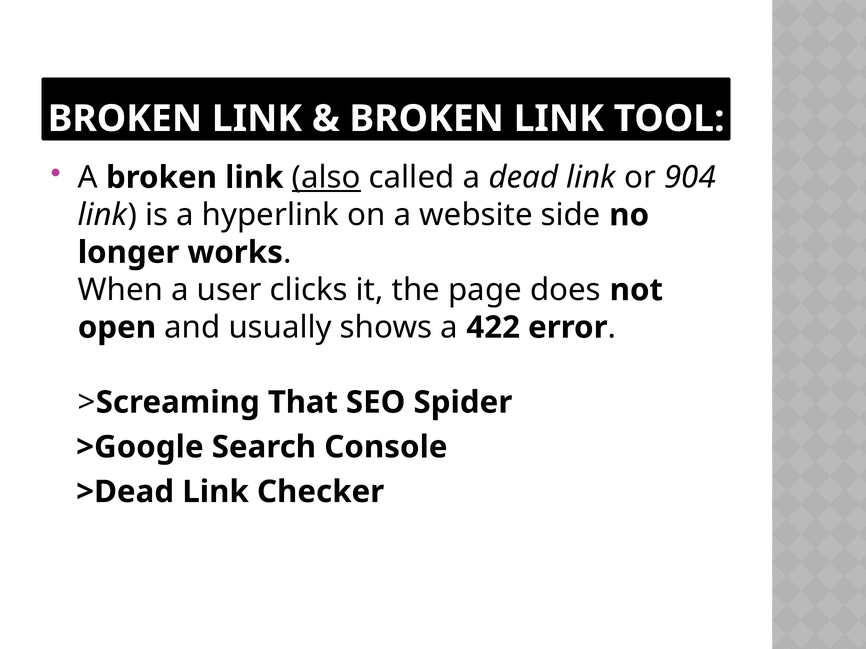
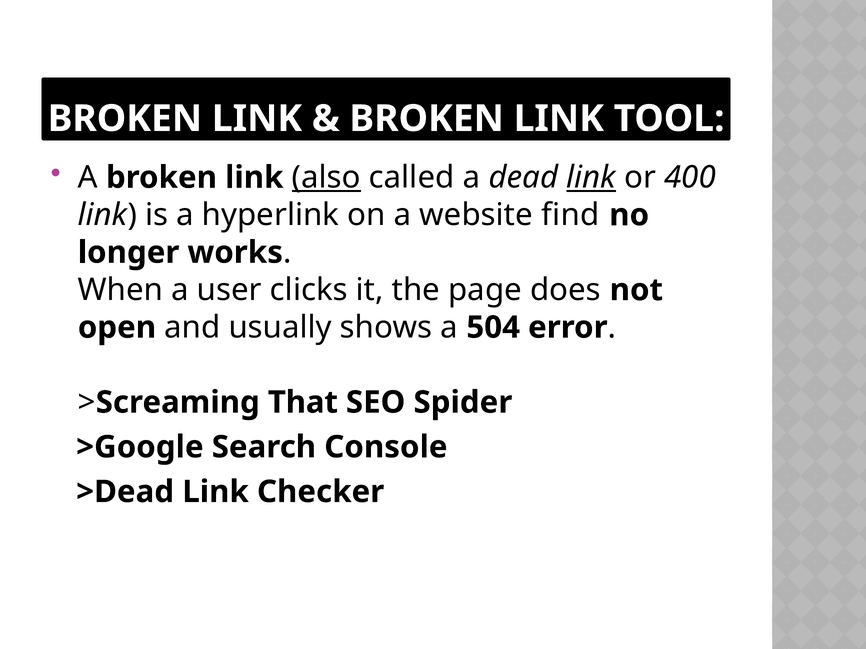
link underline: none -> present (591, 178)
904: 904 -> 400 (690, 178)
side: side -> find (571, 215)
422: 422 -> 504 (493, 328)
